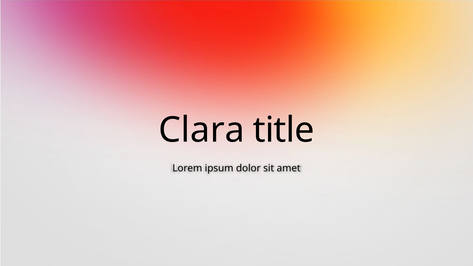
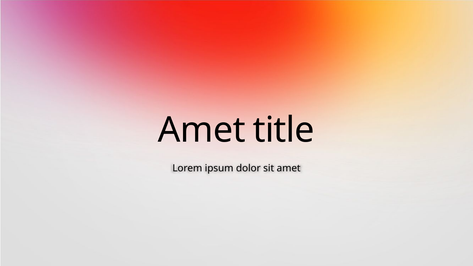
Clara: Clara -> Amet (202, 130)
